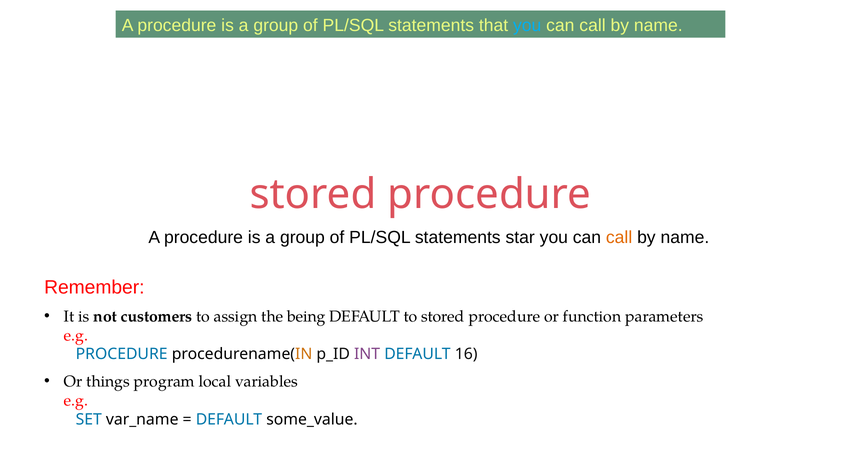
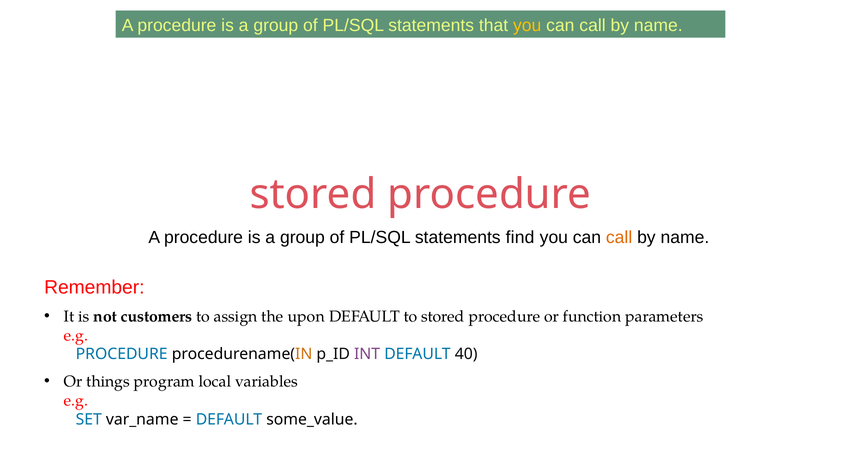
you colour: light blue -> yellow (527, 25)
star: star -> find (520, 238)
being: being -> upon (306, 316)
16: 16 -> 40 (466, 354)
